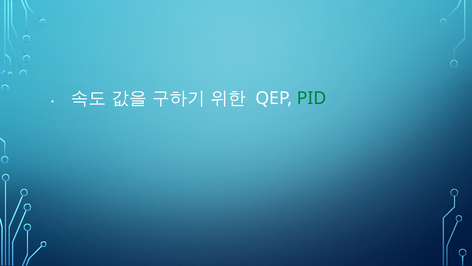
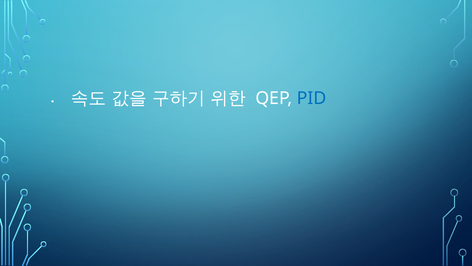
PID colour: green -> blue (312, 98)
